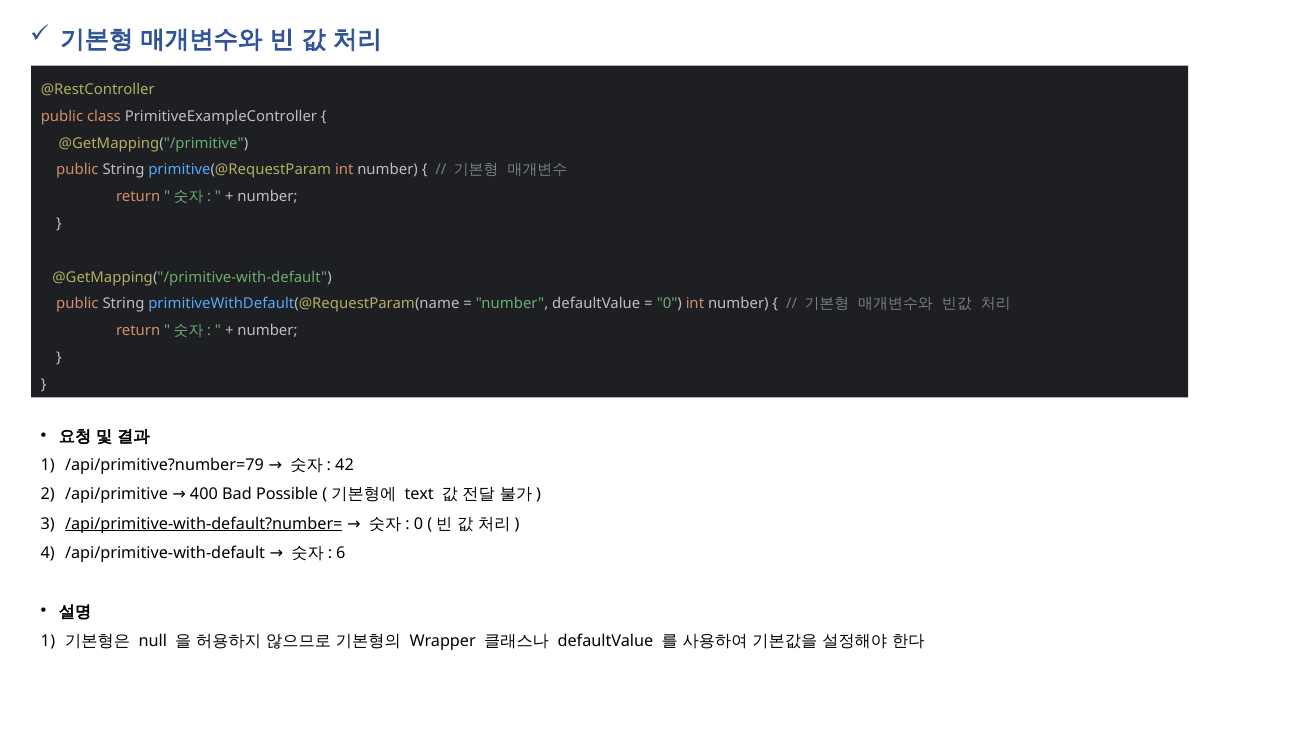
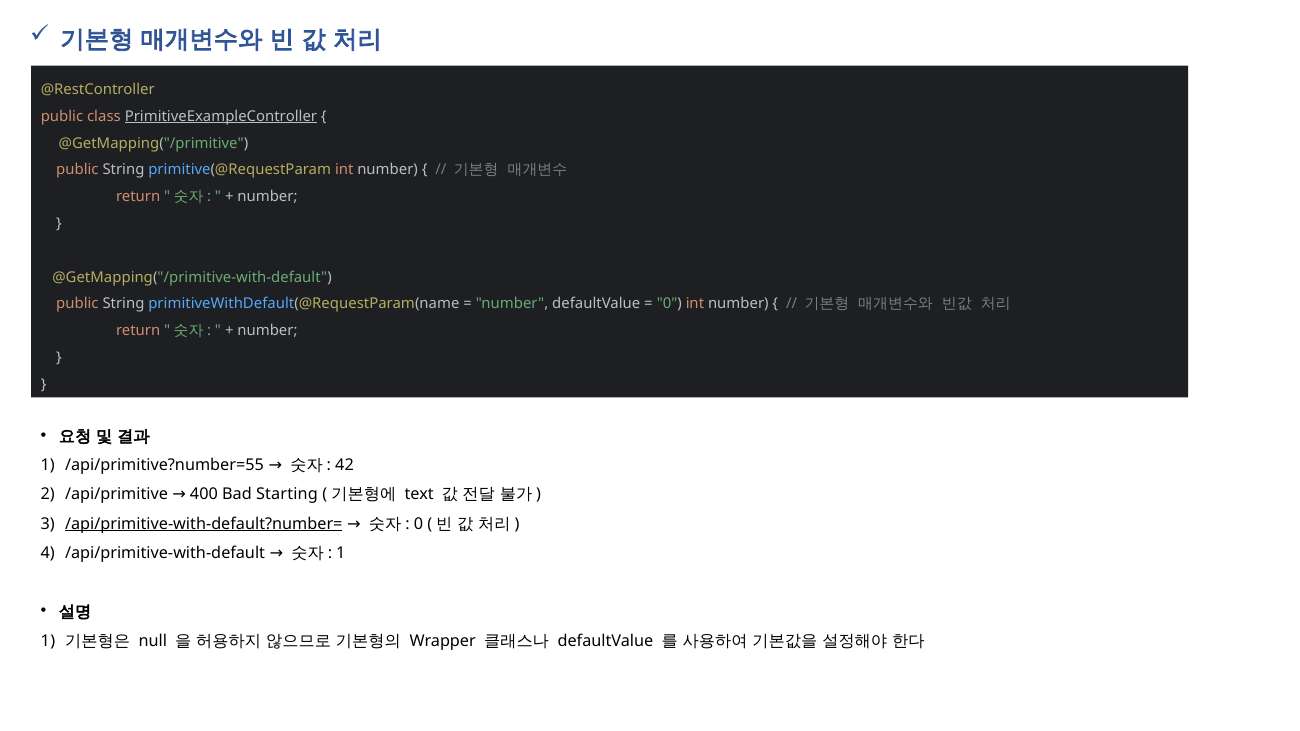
PrimitiveExampleController underline: none -> present (221, 116)
/api/primitive?number=79: /api/primitive?number=79 -> /api/primitive?number=55 (164, 465)
Possible: Possible -> Starting (287, 495)
6: 6 -> 1 (341, 553)
